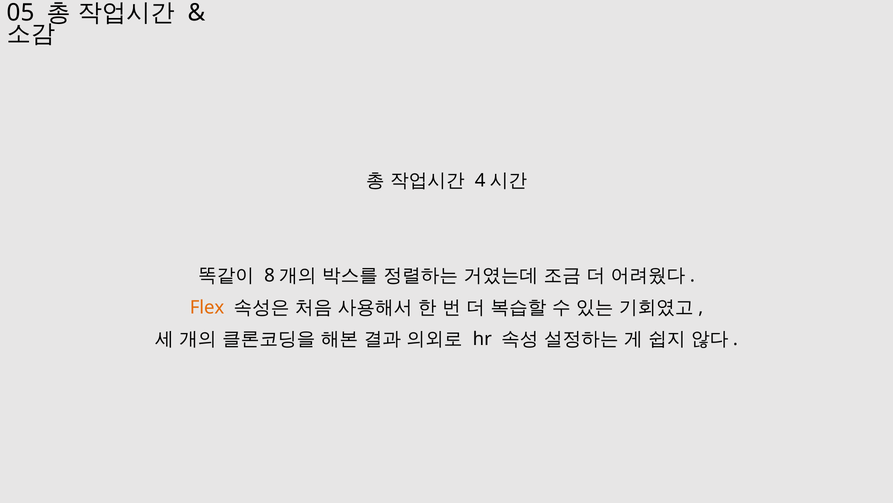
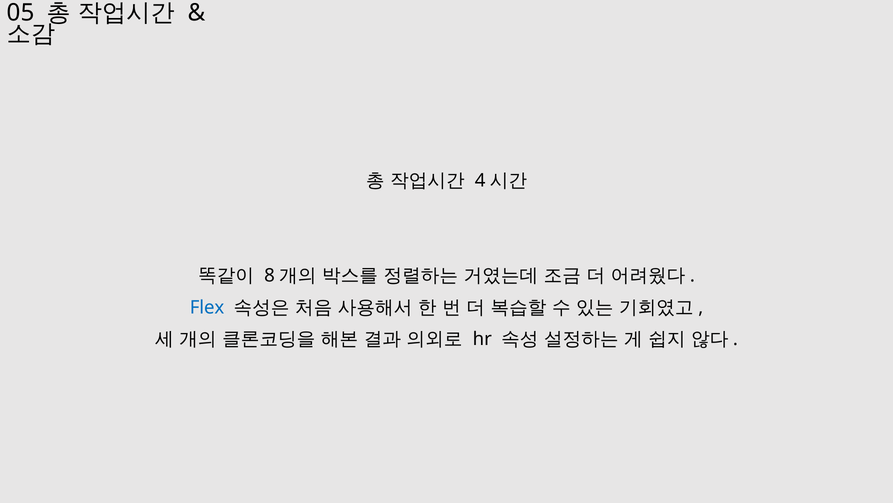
Flex colour: orange -> blue (207, 307)
